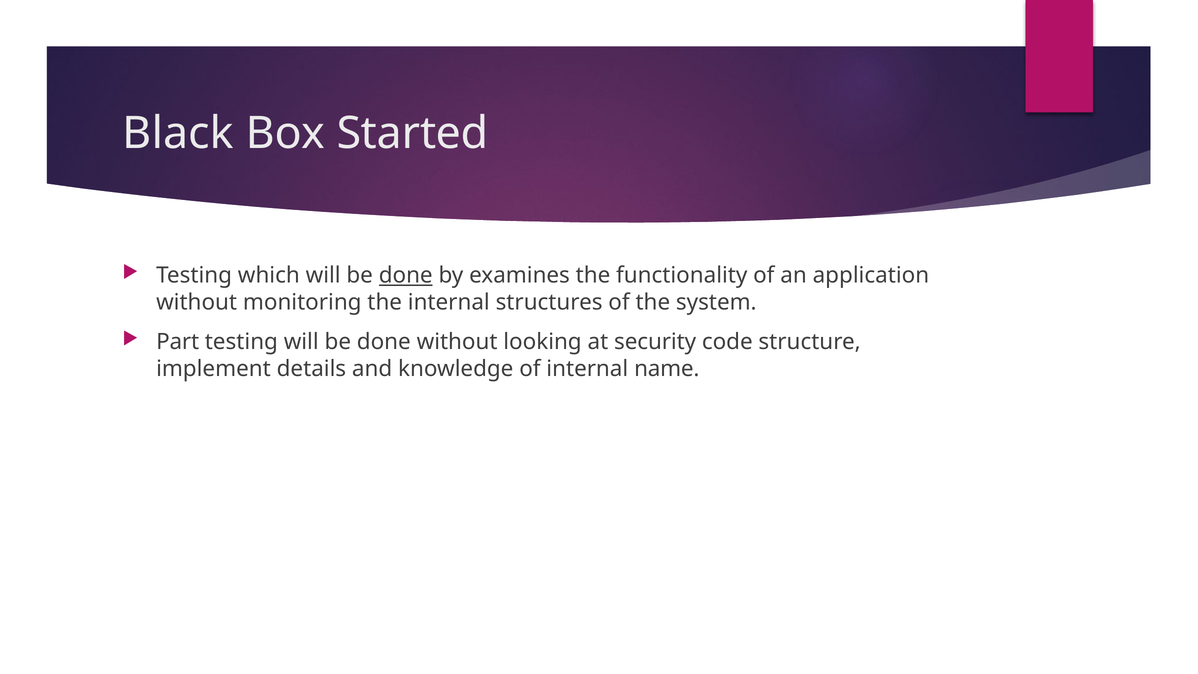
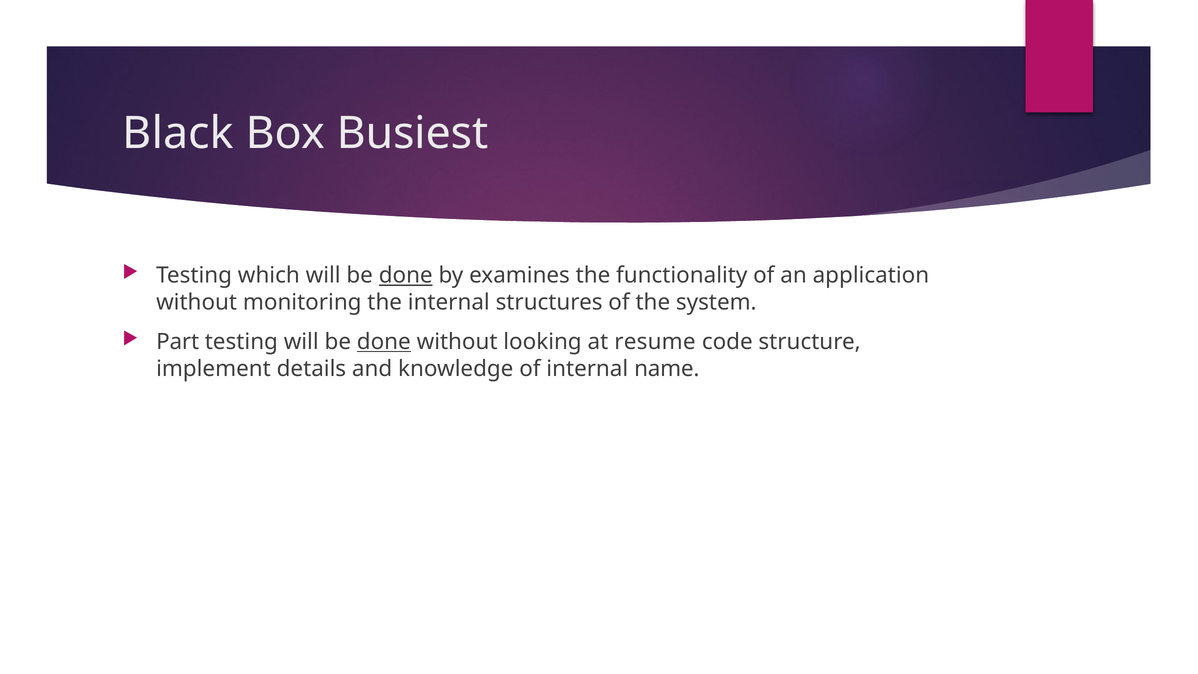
Started: Started -> Busiest (413, 134)
done underline: none -> present (384, 342)
security: security -> resume (655, 342)
